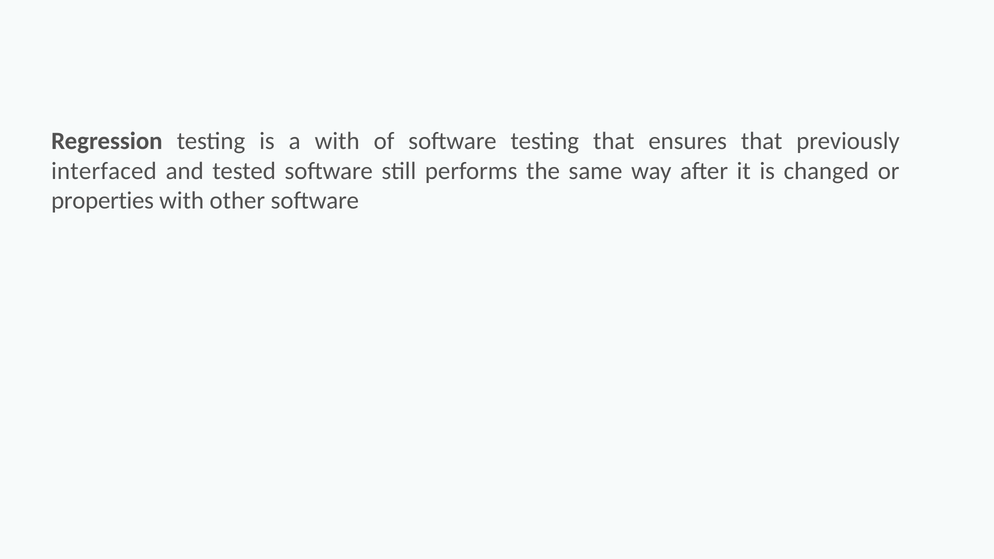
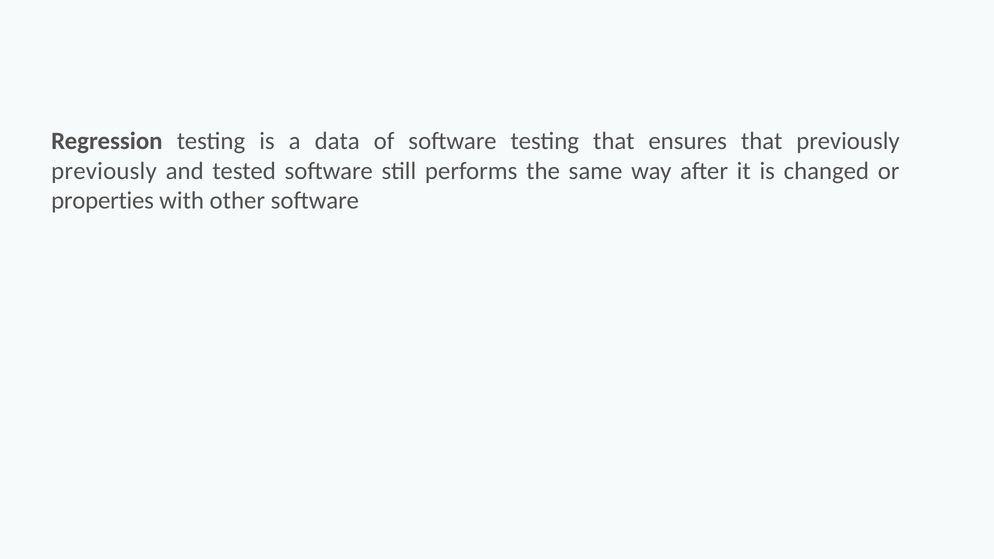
a with: with -> data (337, 141)
interfaced: interfaced -> previously (104, 171)
